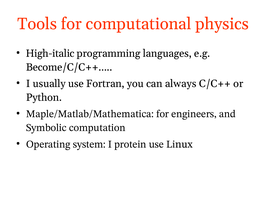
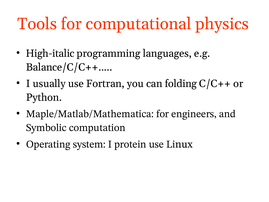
Become/C/C++: Become/C/C++ -> Balance/C/C++ (69, 67)
always: always -> folding (181, 84)
